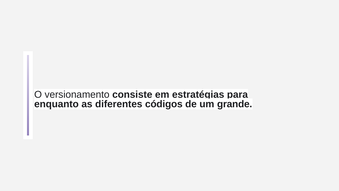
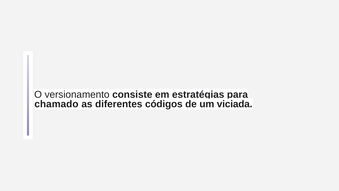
enquanto: enquanto -> chamado (56, 104)
grande: grande -> viciada (235, 104)
